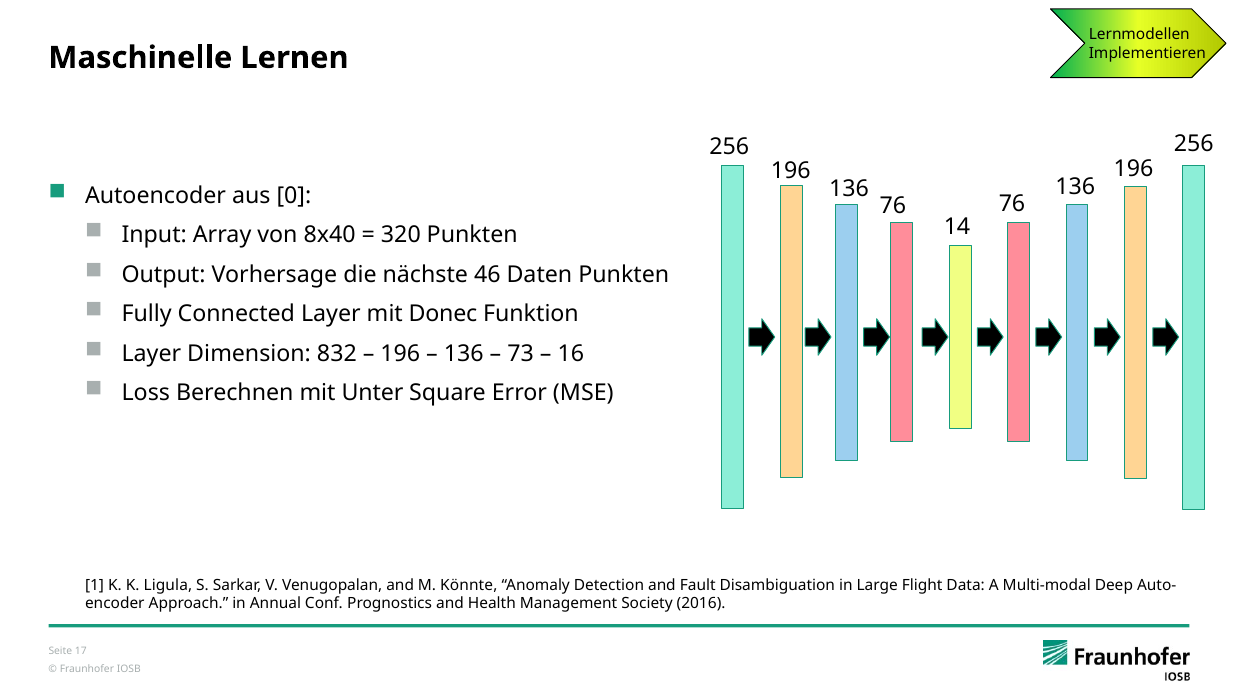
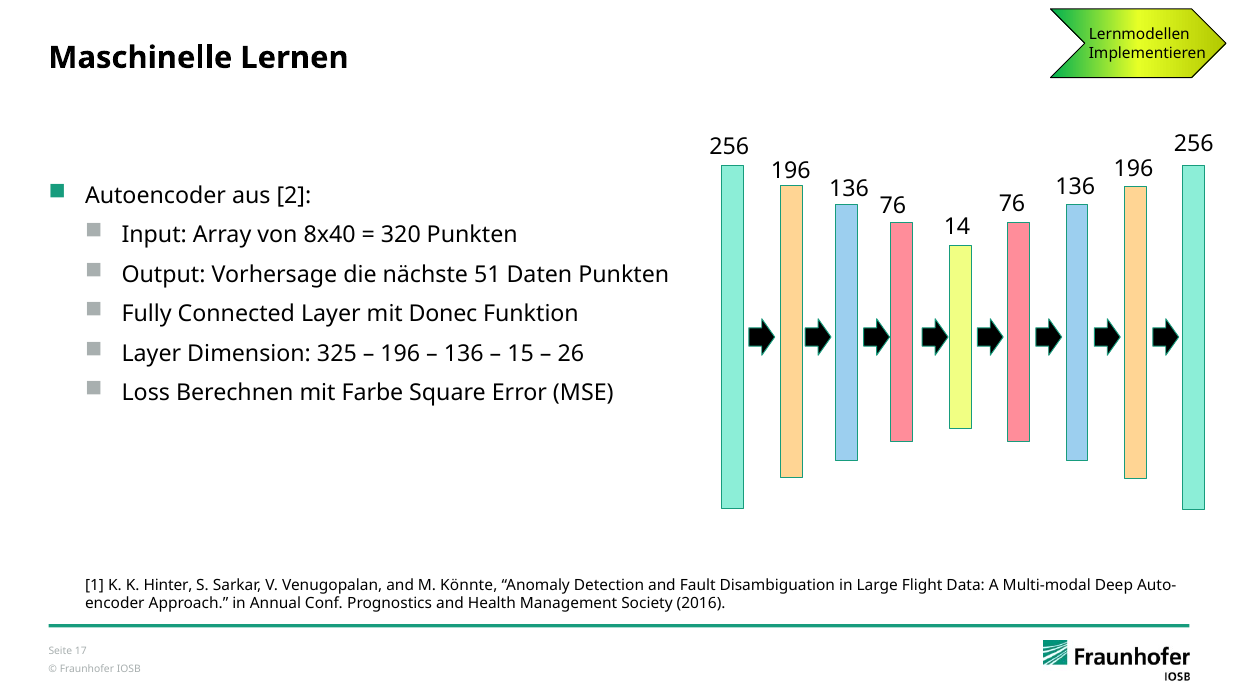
0: 0 -> 2 (294, 196)
46: 46 -> 51 (487, 275)
832: 832 -> 325 (337, 354)
73: 73 -> 15 (521, 354)
16: 16 -> 26 (571, 354)
Unter: Unter -> Farbe (372, 393)
Ligula: Ligula -> Hinter (168, 585)
